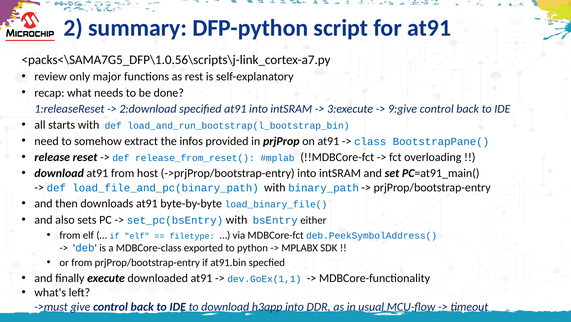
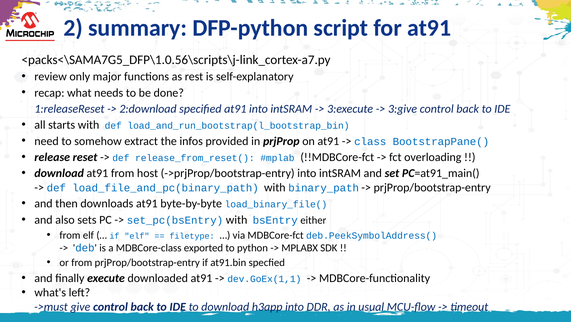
9:give: 9:give -> 3:give (403, 109)
